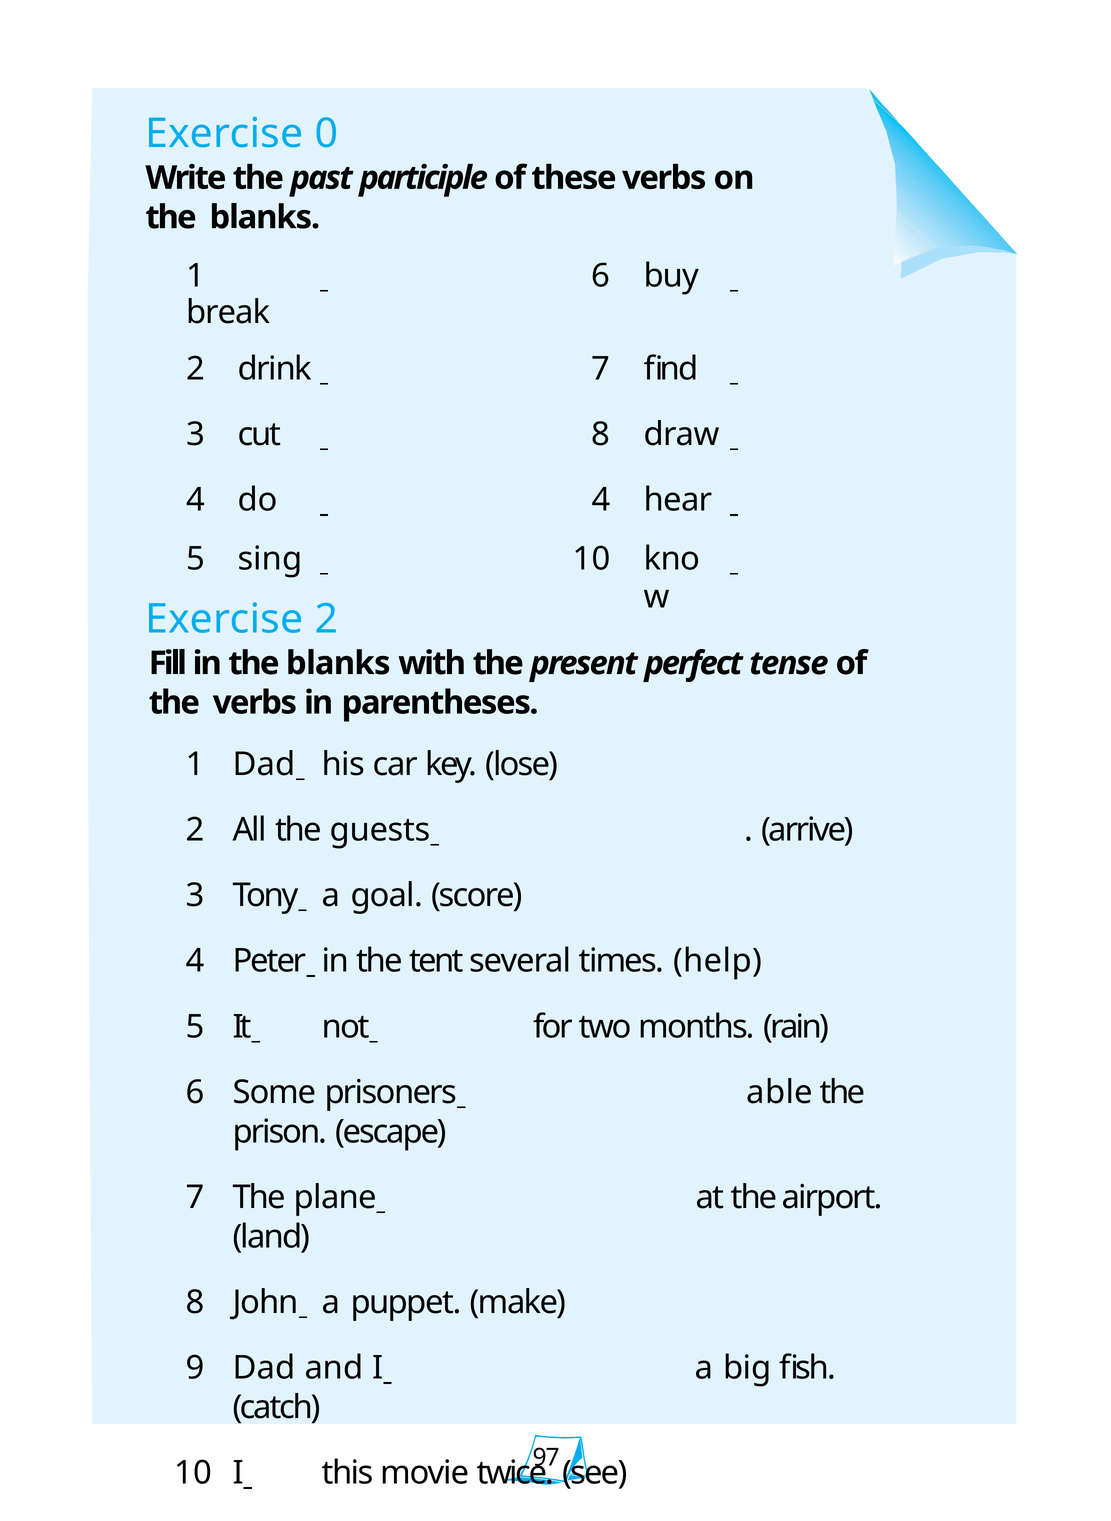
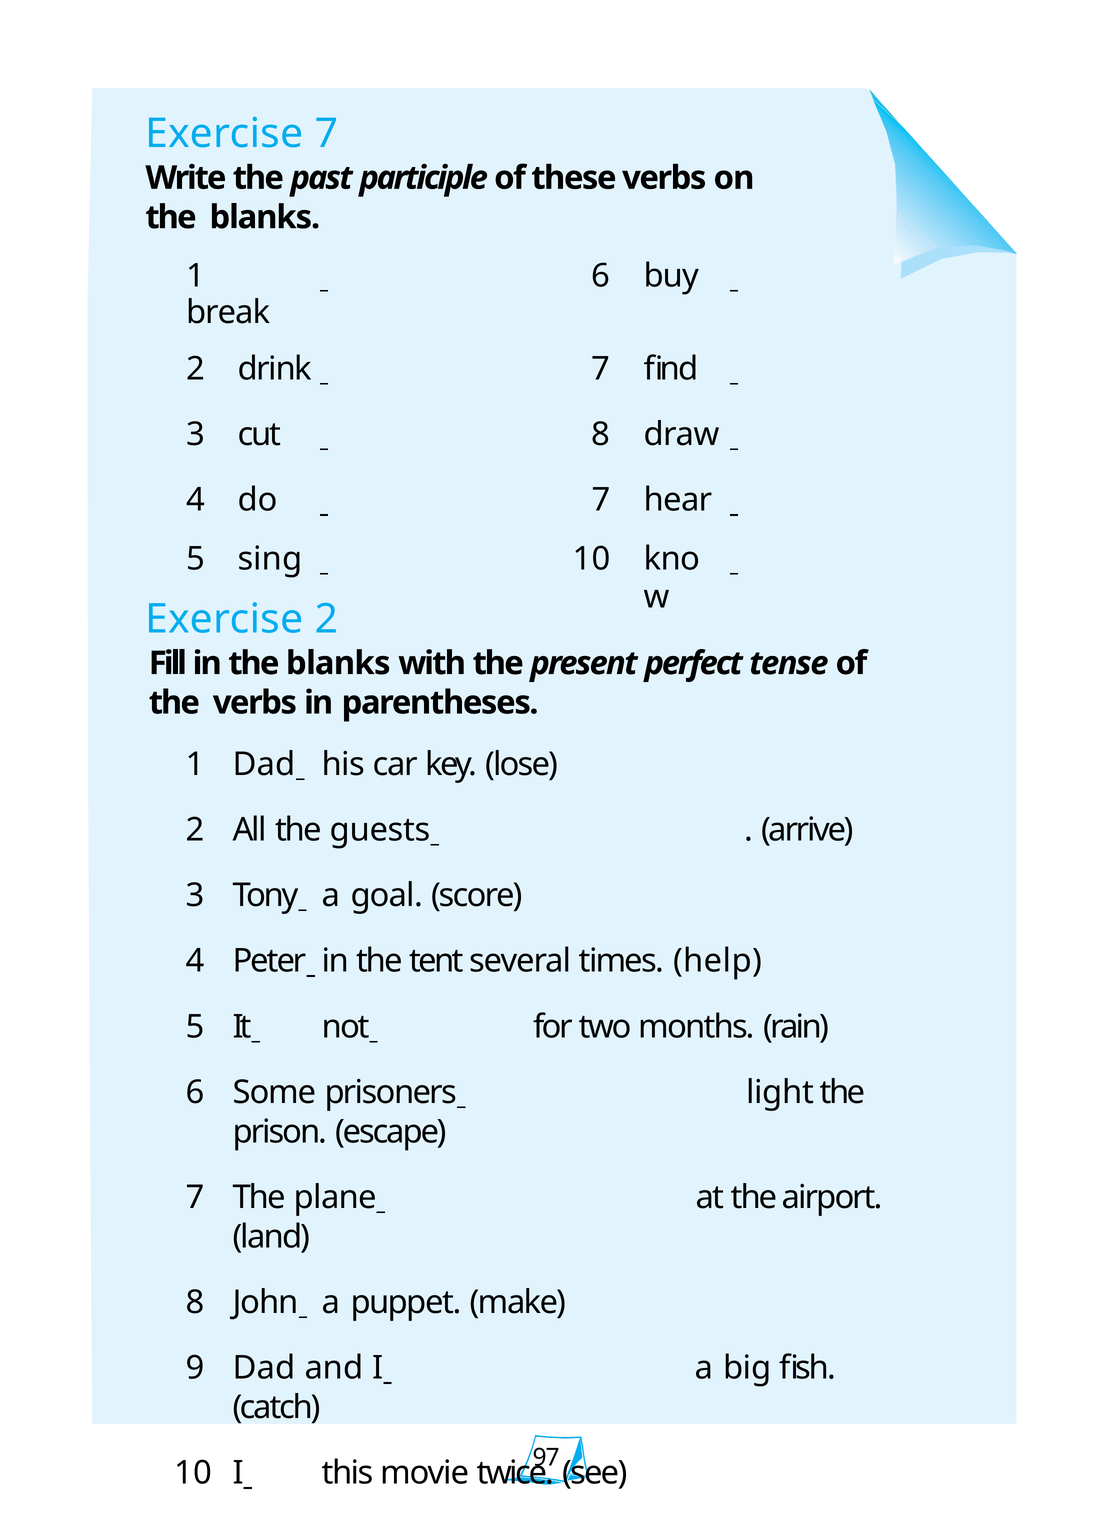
Exercise 0: 0 -> 7 (327, 134)
do 4: 4 -> 7 (601, 500)
able: able -> light (780, 1092)
